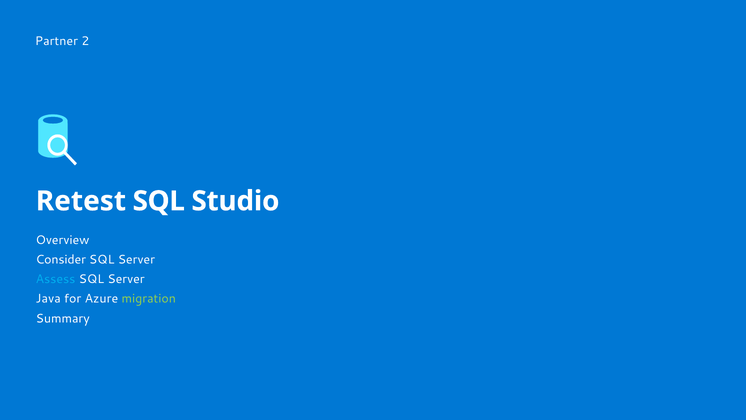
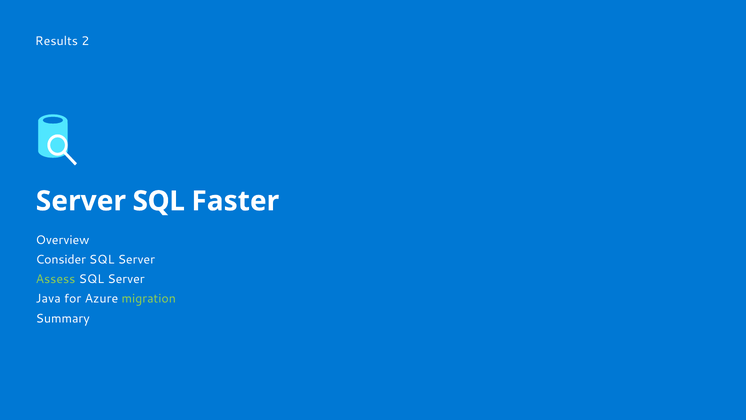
Partner: Partner -> Results (57, 41)
Retest: Retest -> Server (81, 201)
Studio: Studio -> Faster (235, 201)
Assess colour: light blue -> light green (56, 279)
